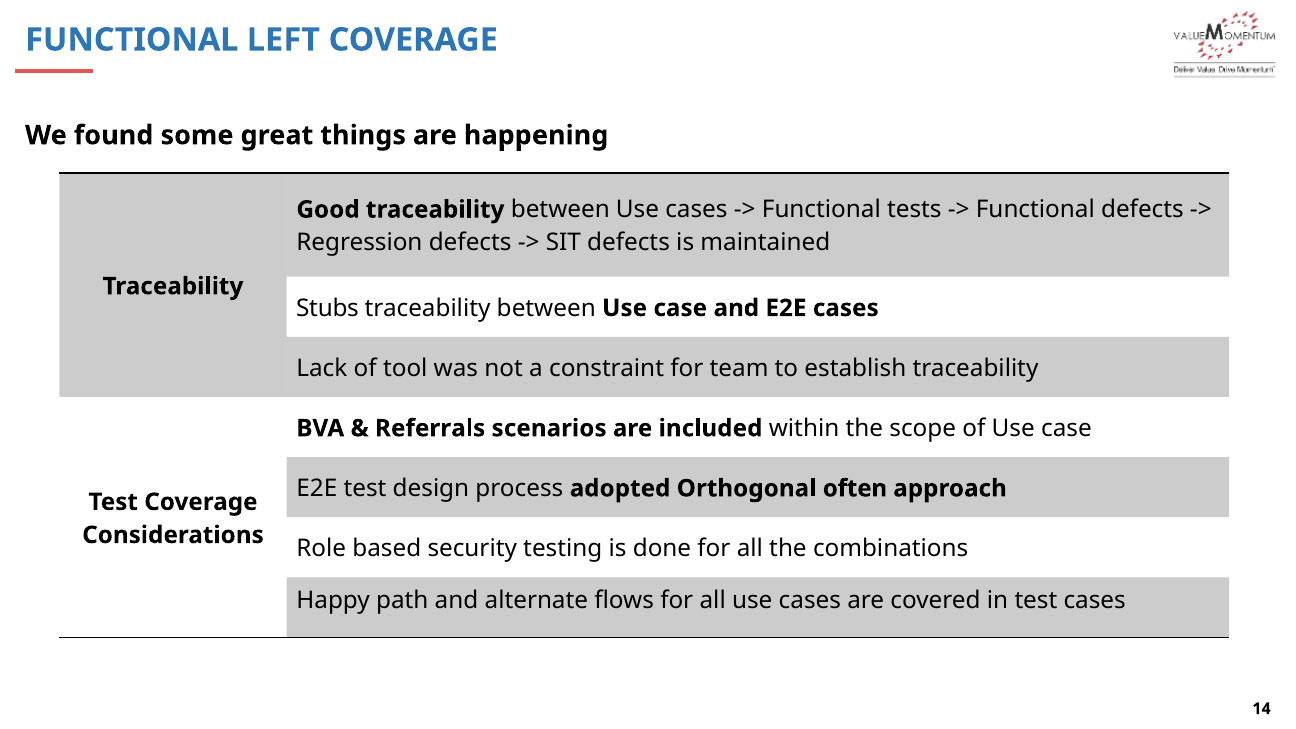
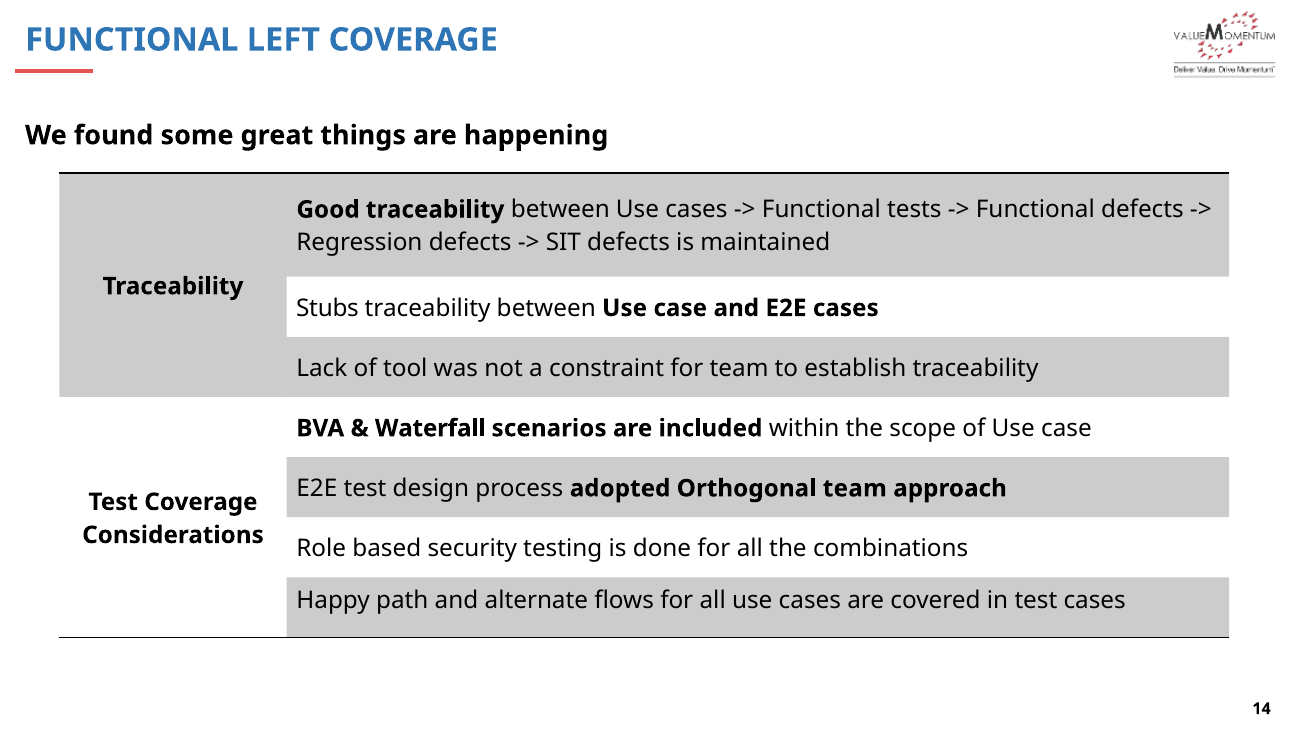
Referrals: Referrals -> Waterfall (430, 428)
Orthogonal often: often -> team (855, 488)
